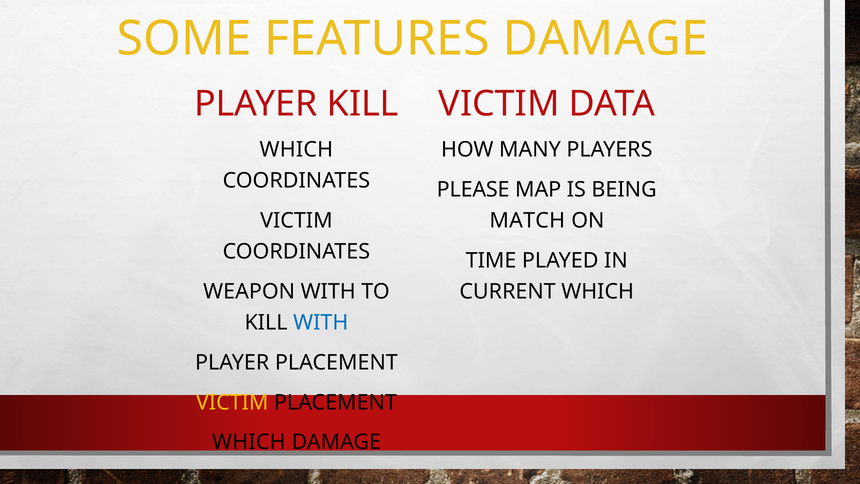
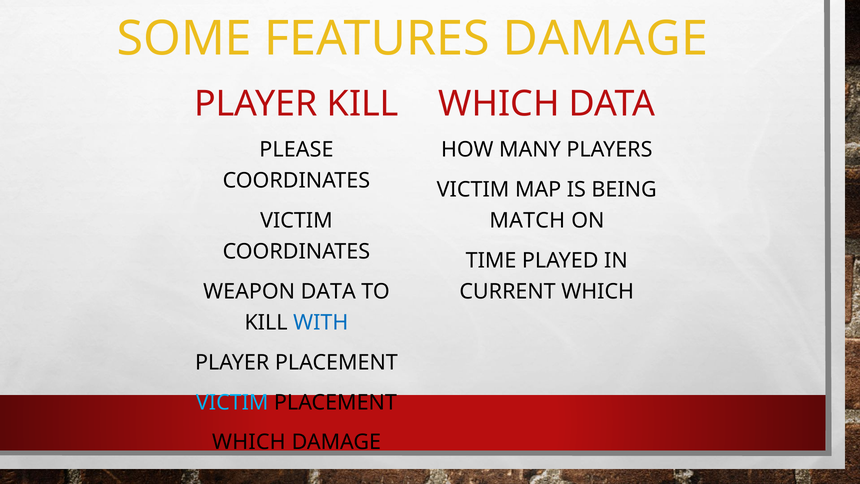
VICTIM: VICTIM -> WHICH (499, 104)
WHICH: WHICH -> PLEASE (296, 150)
PLEASE: PLEASE -> VICTIM (473, 190)
WEAPON WITH: WITH -> DATA (328, 291)
VICTIM colour: yellow -> light blue (232, 402)
